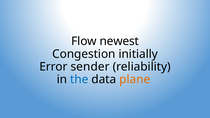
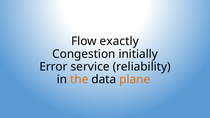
newest: newest -> exactly (119, 41)
sender: sender -> service (90, 67)
the colour: blue -> orange (79, 80)
